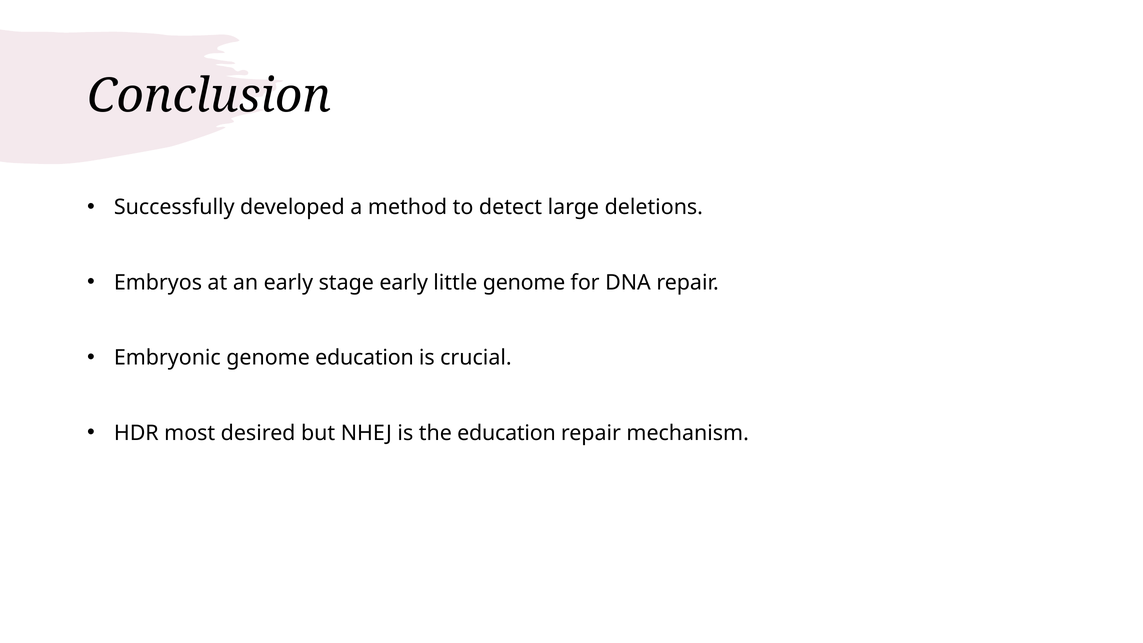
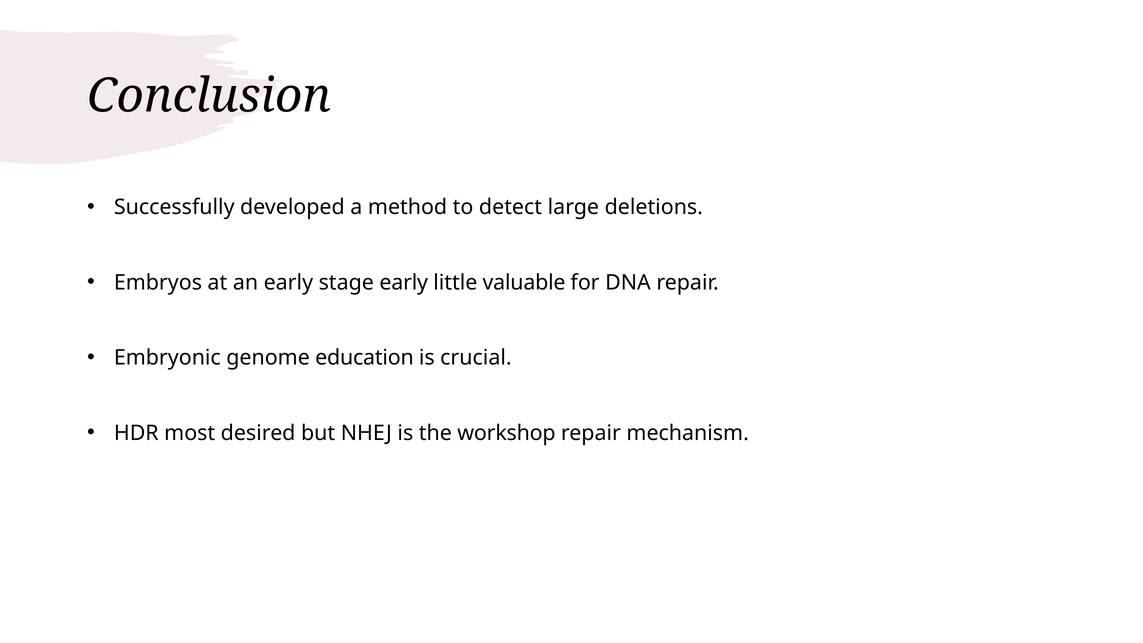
little genome: genome -> valuable (524, 283)
the education: education -> workshop (506, 433)
